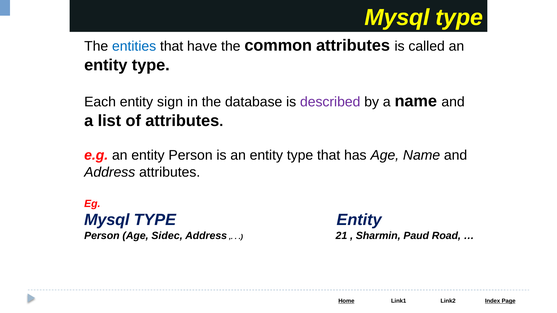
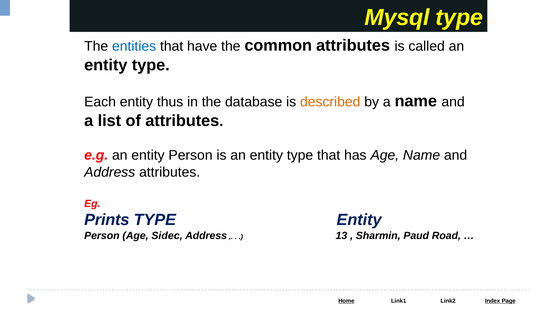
sign: sign -> thus (170, 102)
described colour: purple -> orange (330, 102)
Mysql: Mysql -> Prints (107, 220)
21: 21 -> 13 (341, 236)
